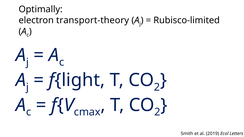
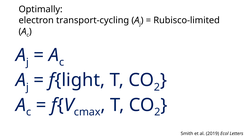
transport-theory: transport-theory -> transport-cycling (93, 20)
